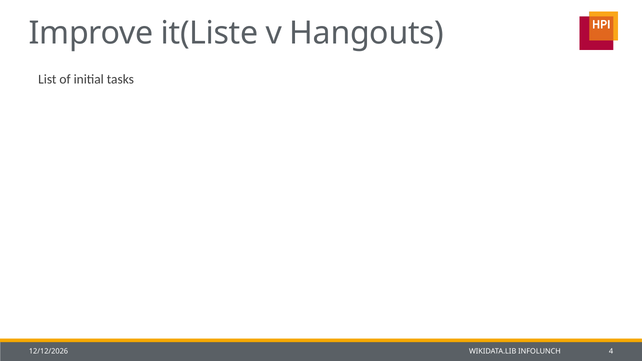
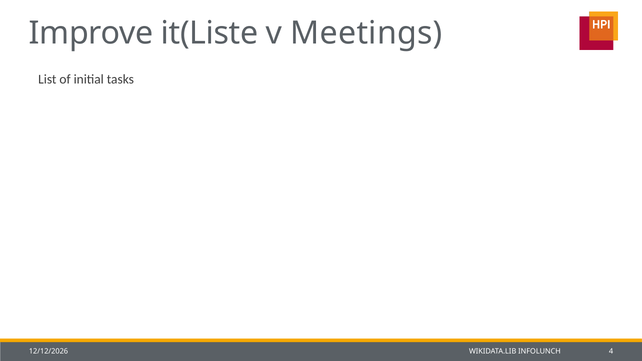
Hangouts: Hangouts -> Meetings (366, 33)
